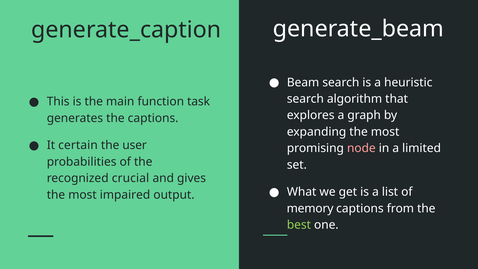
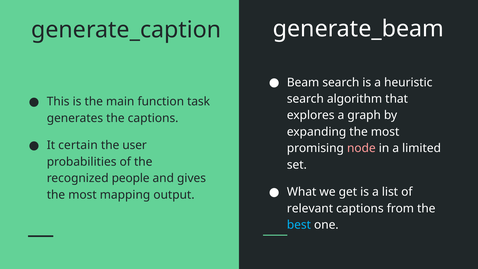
crucial: crucial -> people (131, 178)
impaired: impaired -> mapping (125, 195)
memory: memory -> relevant (310, 208)
best colour: light green -> light blue (299, 225)
